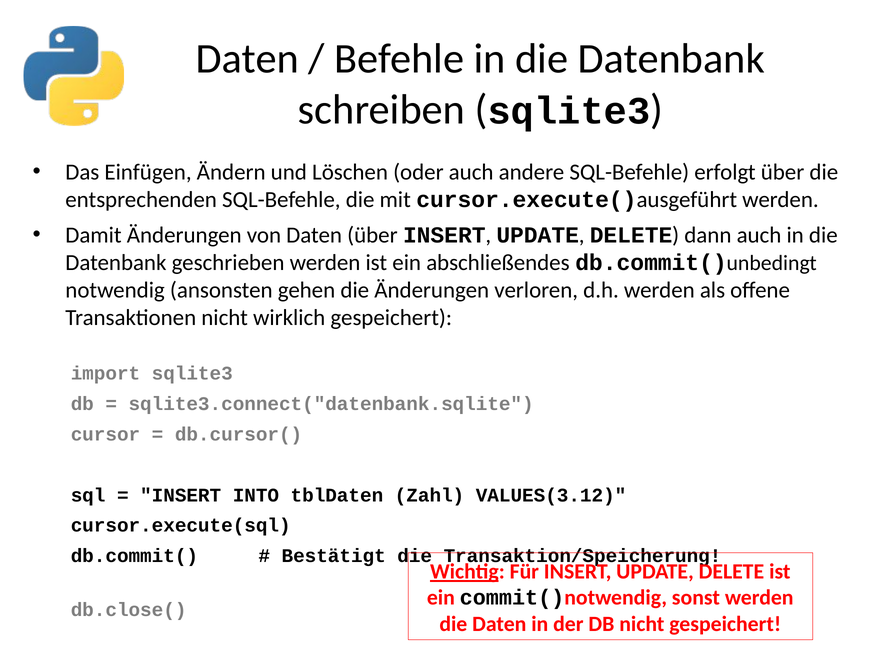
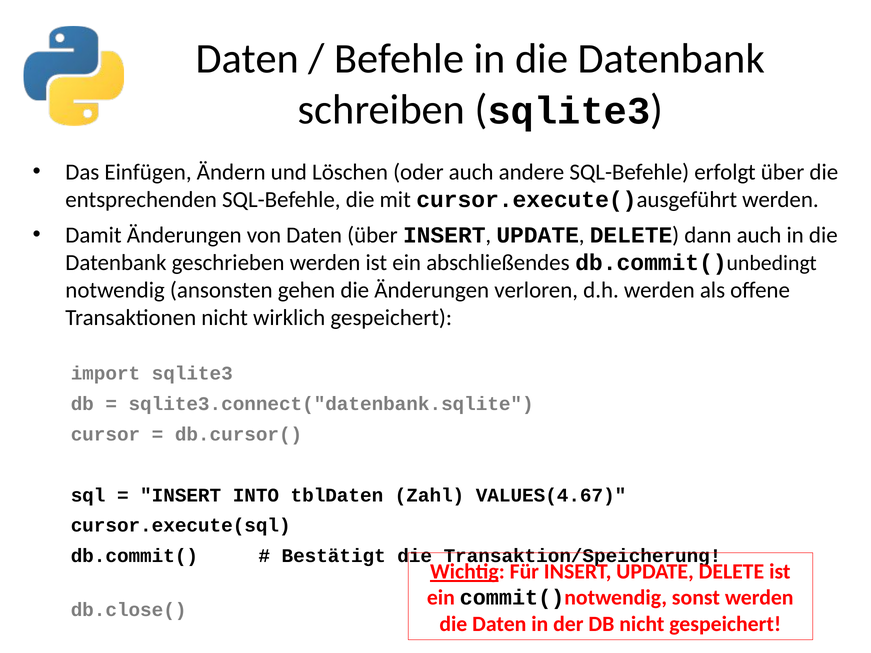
VALUES(3.12: VALUES(3.12 -> VALUES(4.67 (551, 495)
